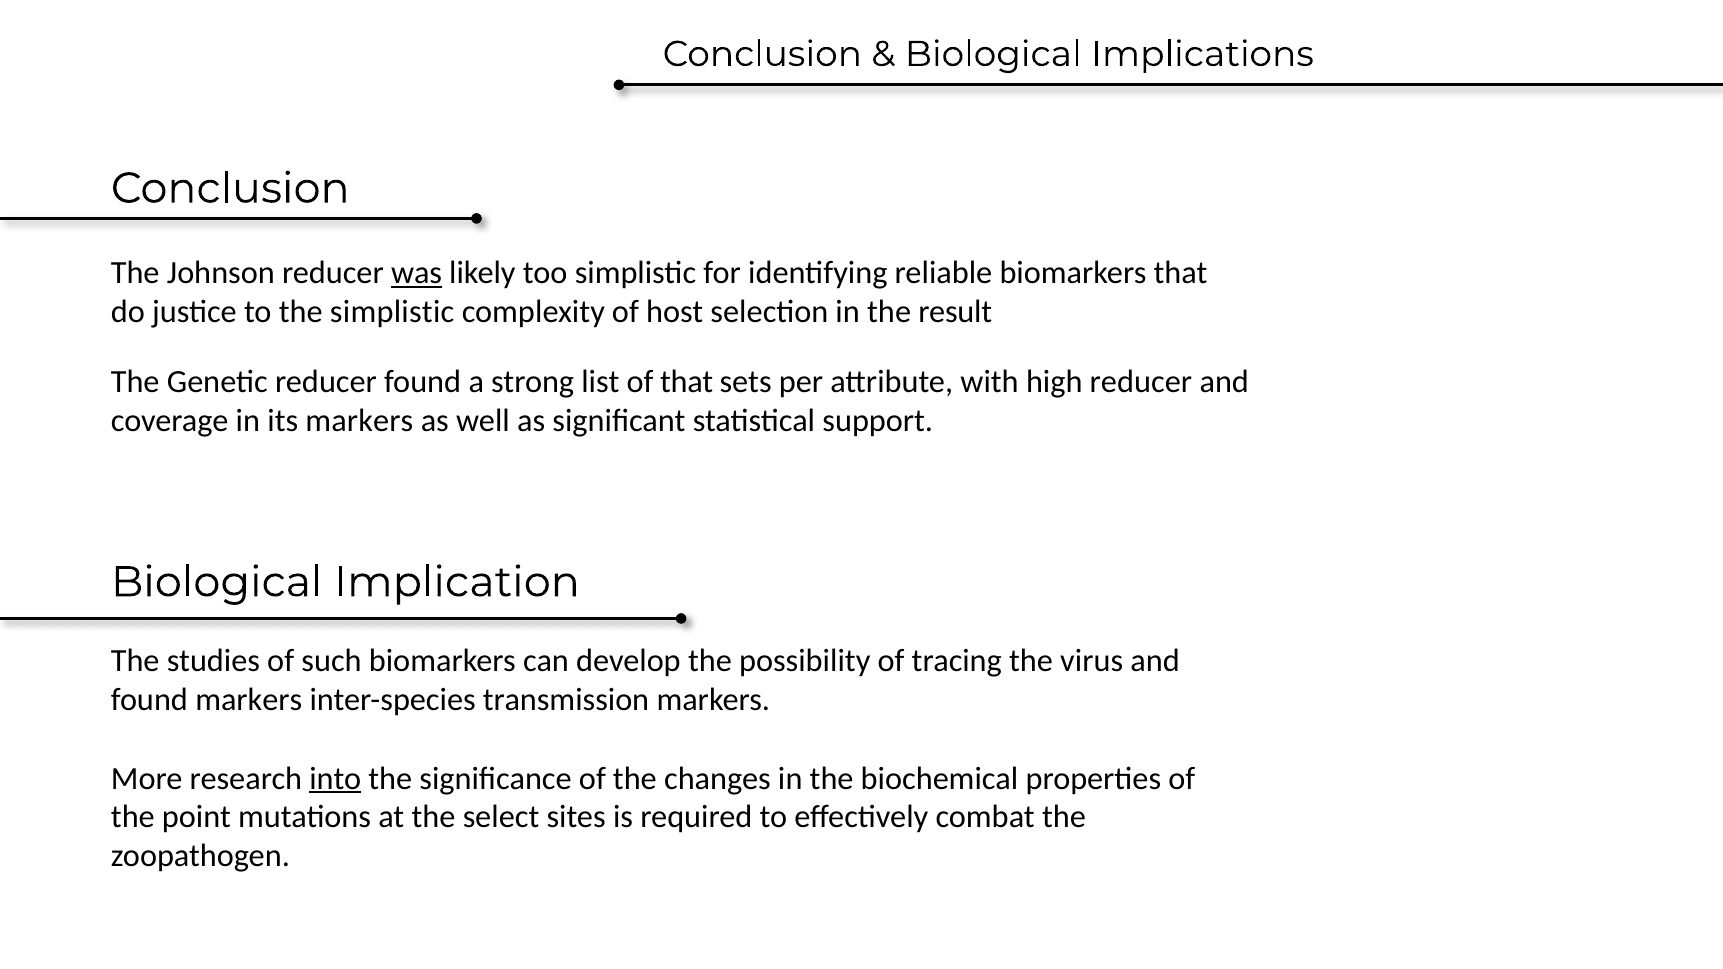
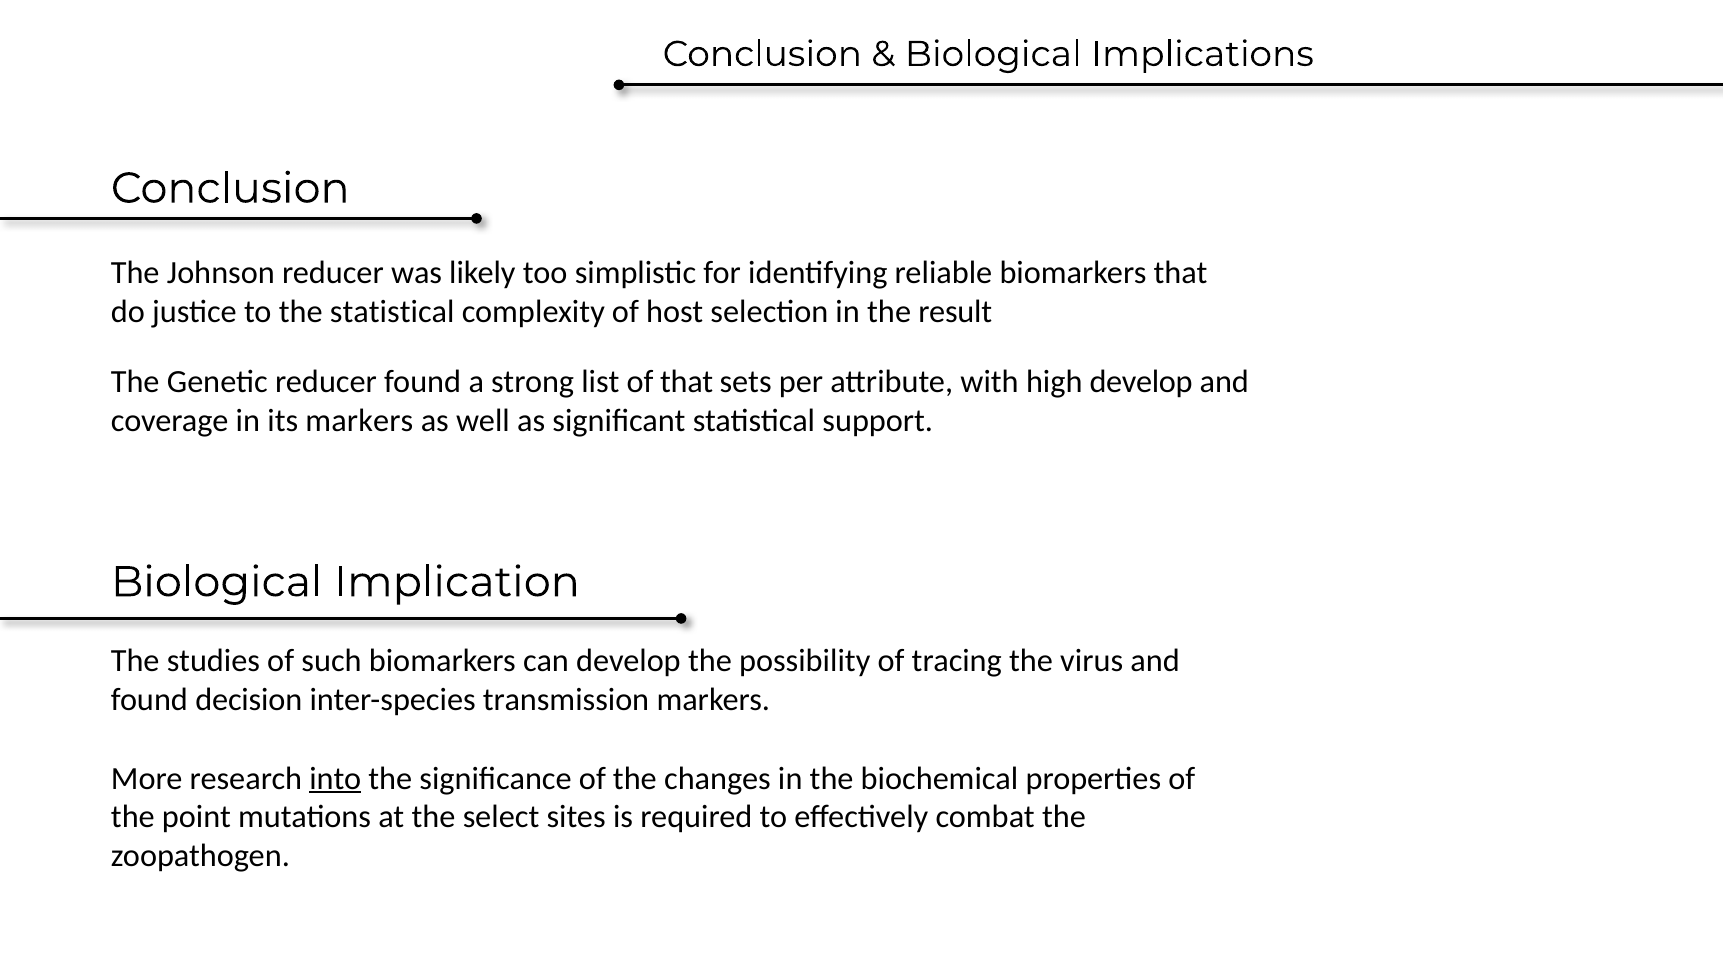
was underline: present -> none (417, 273)
the simplistic: simplistic -> statistical (392, 312)
high reducer: reducer -> develop (1141, 382)
found markers: markers -> decision (249, 700)
